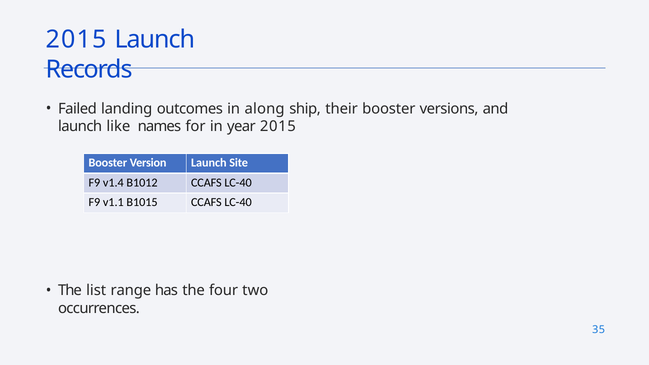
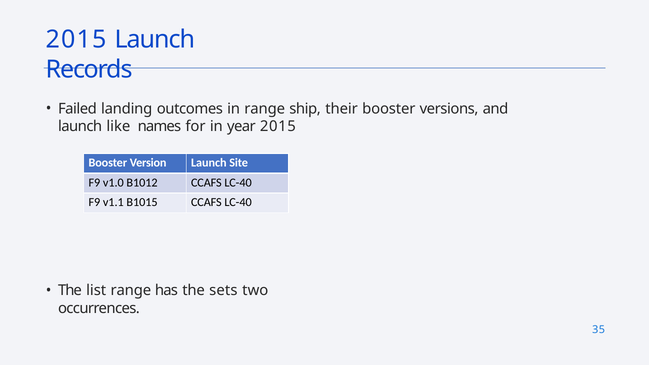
in along: along -> range (265, 109)
v1.4: v1.4 -> v1.0 (113, 183)
four: four -> sets (223, 290)
